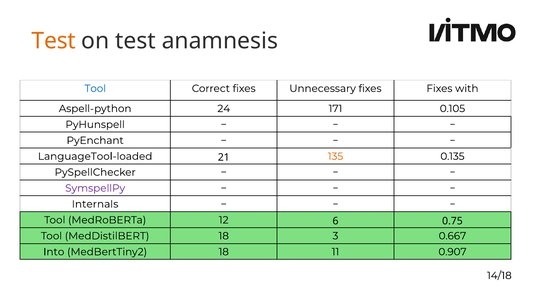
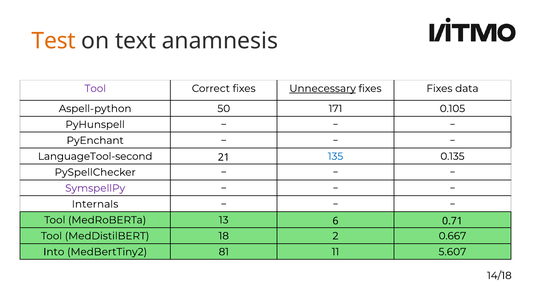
on test: test -> text (136, 41)
Tool colour: blue -> purple (95, 88)
Unnecessary underline: none -> present (323, 88)
with: with -> data (467, 88)
24: 24 -> 50 (224, 109)
LanguageTool-loaded: LanguageTool-loaded -> LanguageTool-second (95, 156)
135 colour: orange -> blue (336, 156)
12: 12 -> 13 (224, 220)
0.75: 0.75 -> 0.71 (452, 221)
3: 3 -> 2 (335, 236)
MedBertTiny2 18: 18 -> 81 (224, 252)
0.907: 0.907 -> 5.607 (452, 252)
